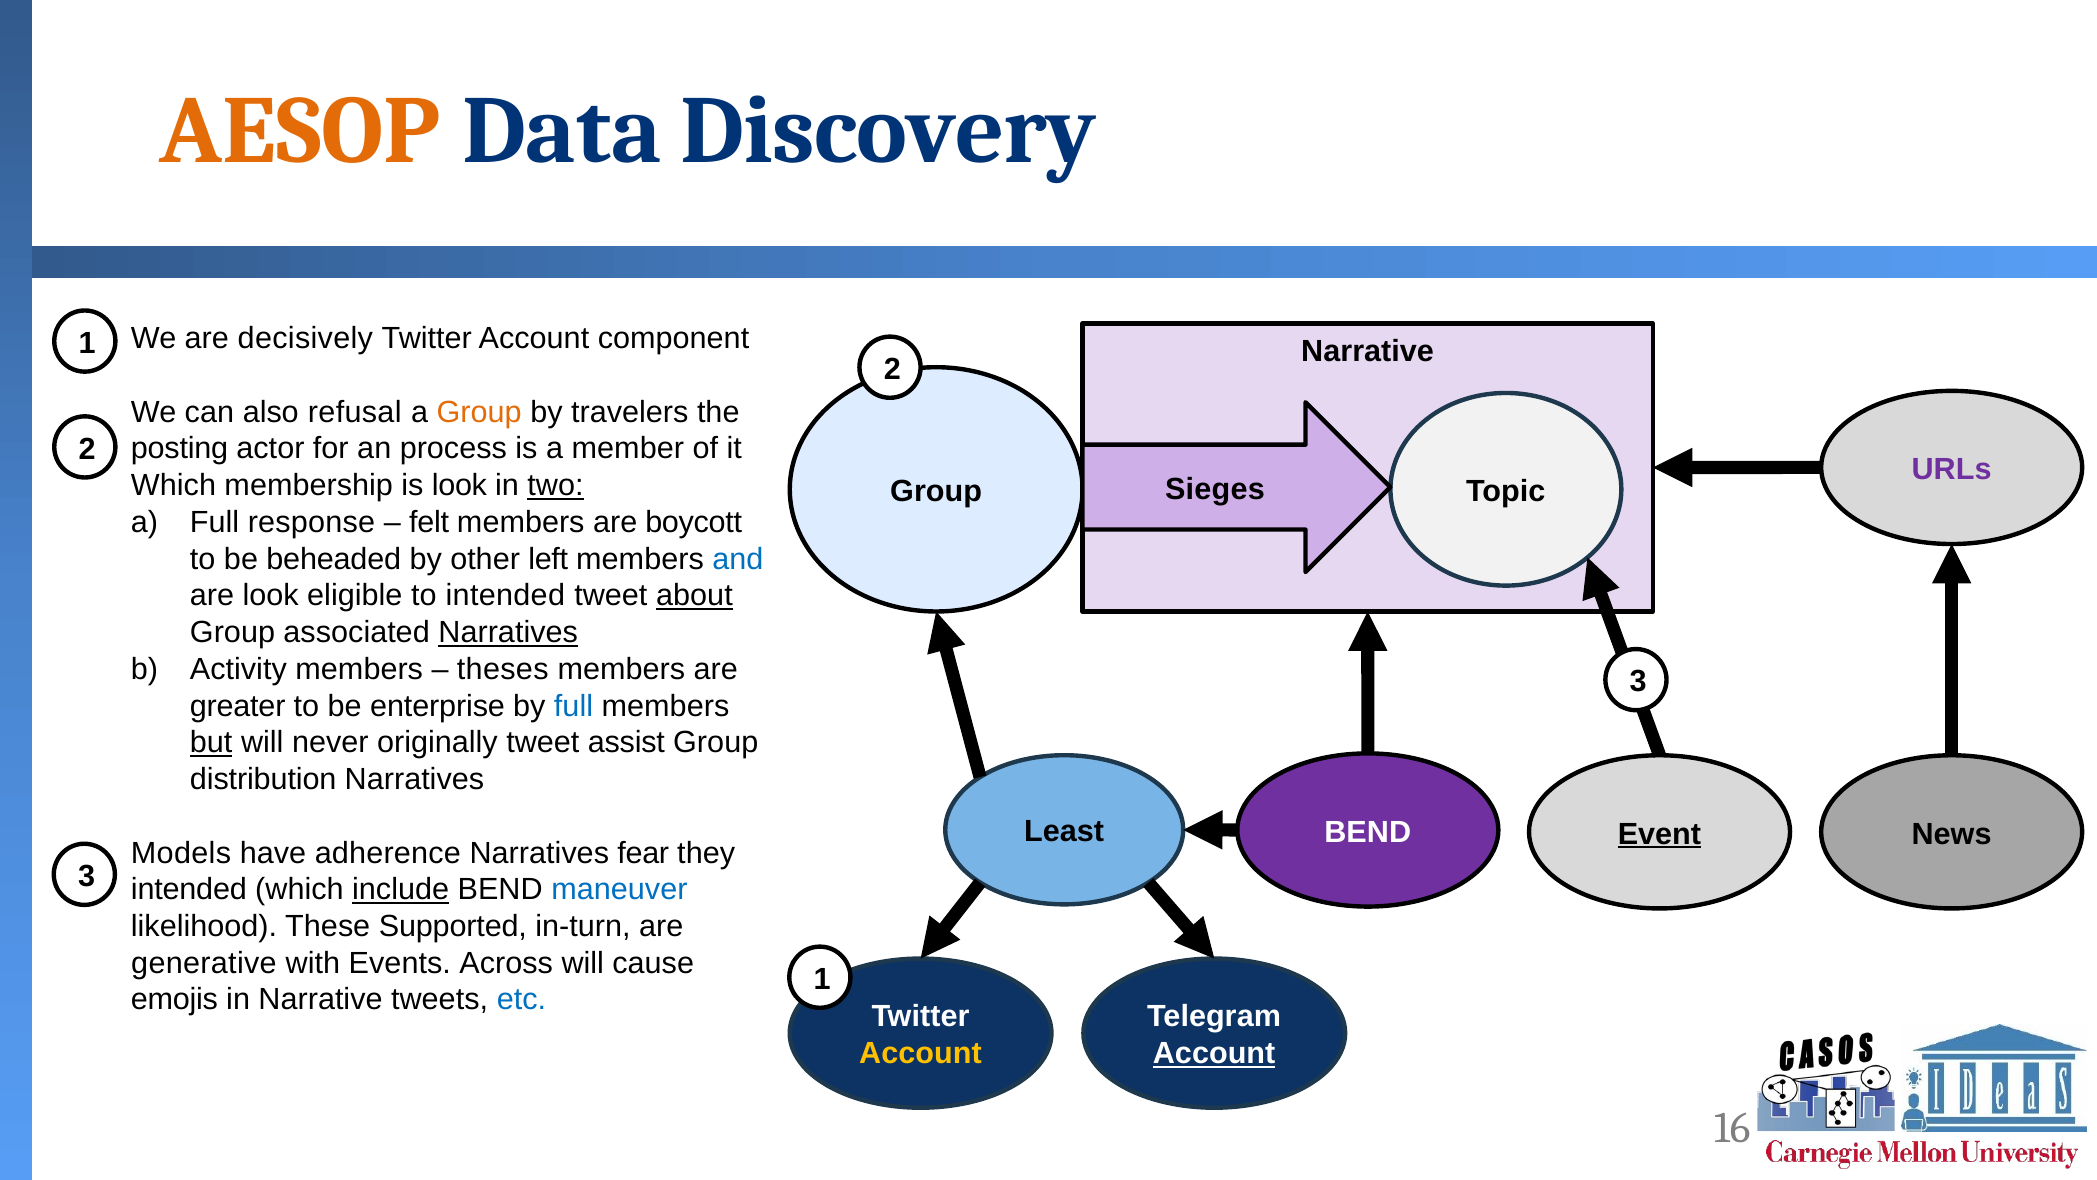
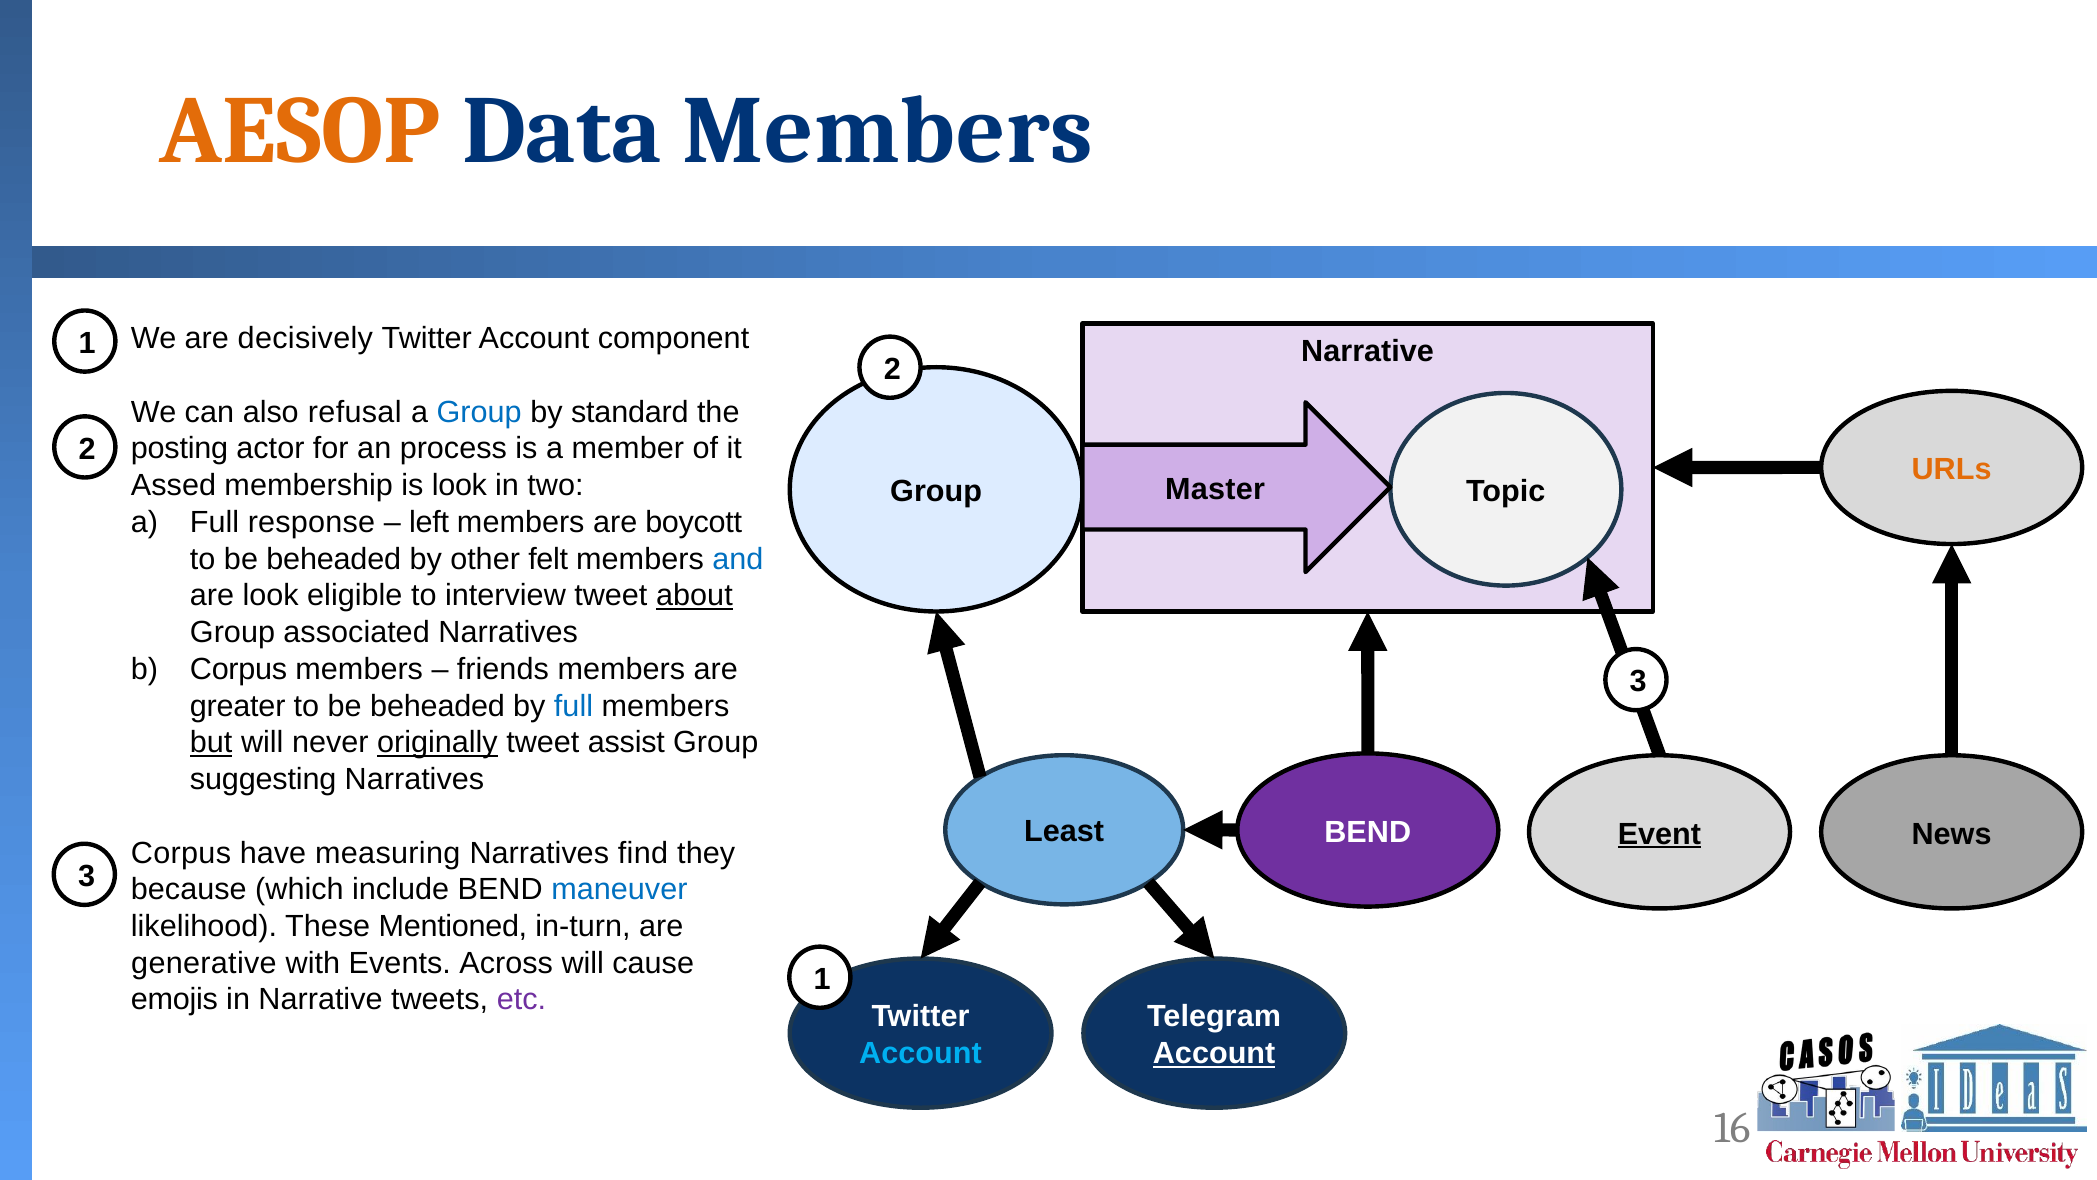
Data Discovery: Discovery -> Members (888, 131)
Group colour: orange -> blue (479, 412)
travelers: travelers -> standard (630, 412)
URLs colour: purple -> orange (1952, 469)
Which: Which -> Assed (174, 485)
two underline: present -> none (556, 485)
Sieges: Sieges -> Master (1215, 489)
felt: felt -> left (429, 522)
left: left -> felt (548, 559)
to intended: intended -> interview (505, 596)
Narratives underline: present -> none (508, 632)
Activity: Activity -> Corpus (239, 669)
theses: theses -> friends (503, 669)
enterprise: enterprise -> beheaded (438, 706)
originally underline: none -> present (437, 742)
distribution: distribution -> suggesting (263, 779)
Models: Models -> Corpus (181, 853)
adherence: adherence -> measuring (388, 853)
fear: fear -> find (643, 853)
intended: intended -> because (189, 889)
include underline: present -> none (401, 889)
Supported: Supported -> Mentioned (453, 926)
etc colour: blue -> purple (521, 999)
Account colour: yellow -> light blue (920, 1053)
